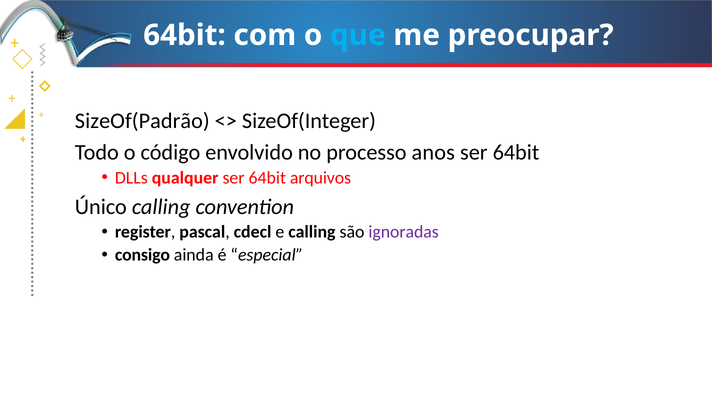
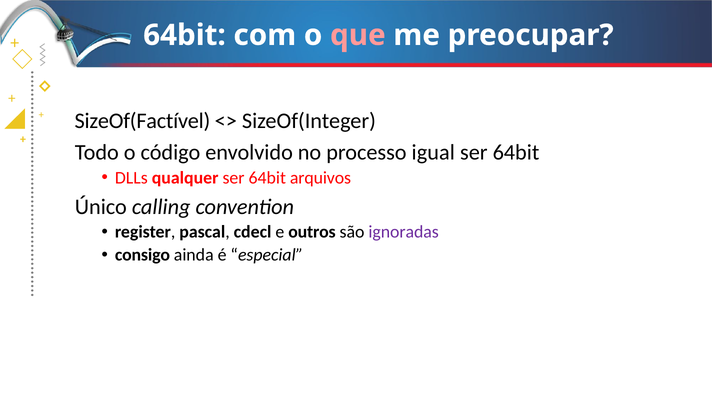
que colour: light blue -> pink (358, 35)
SizeOf(Padrão: SizeOf(Padrão -> SizeOf(Factível (142, 121)
anos: anos -> igual (433, 153)
e calling: calling -> outros (312, 232)
